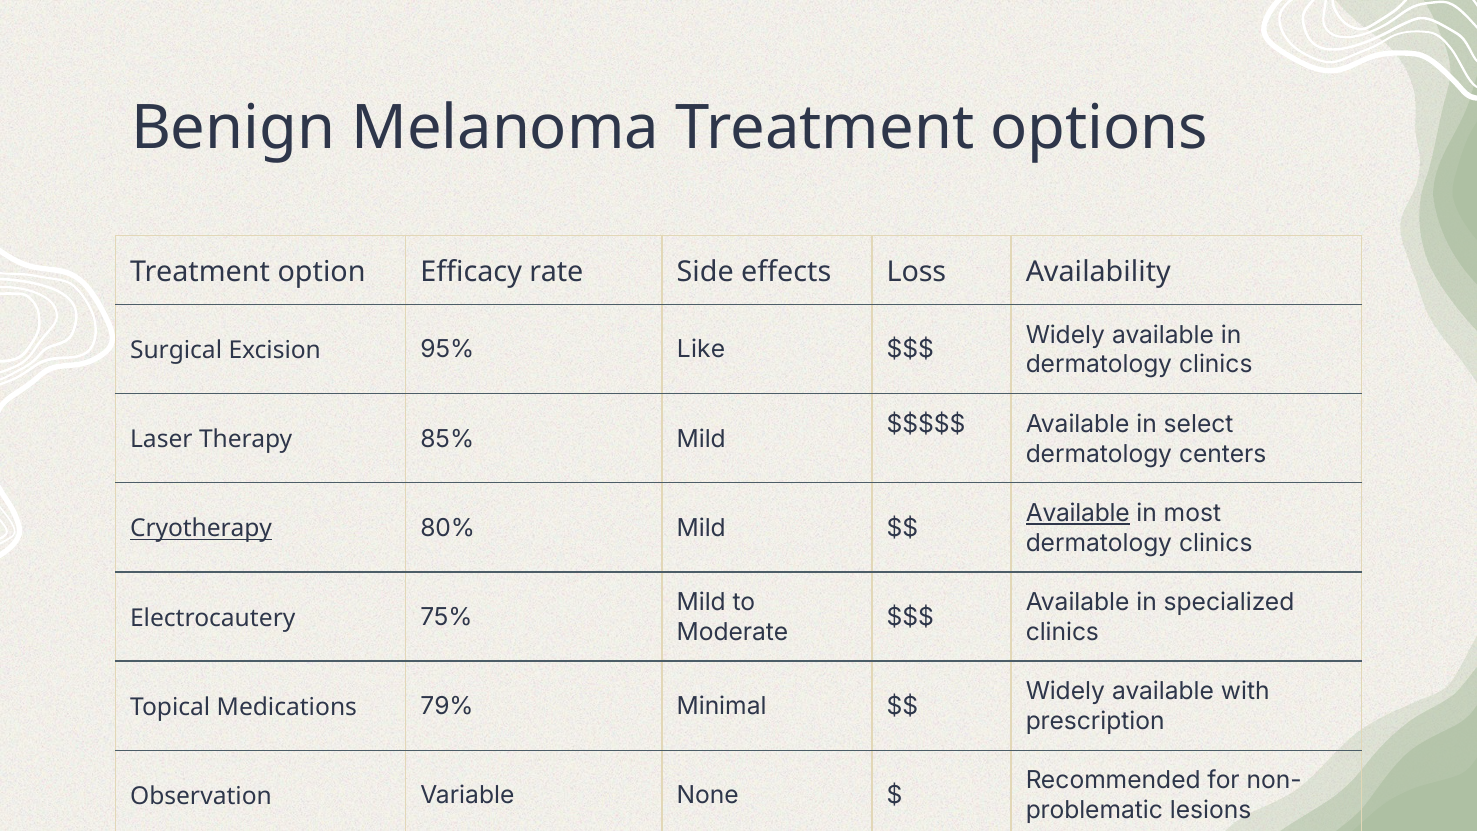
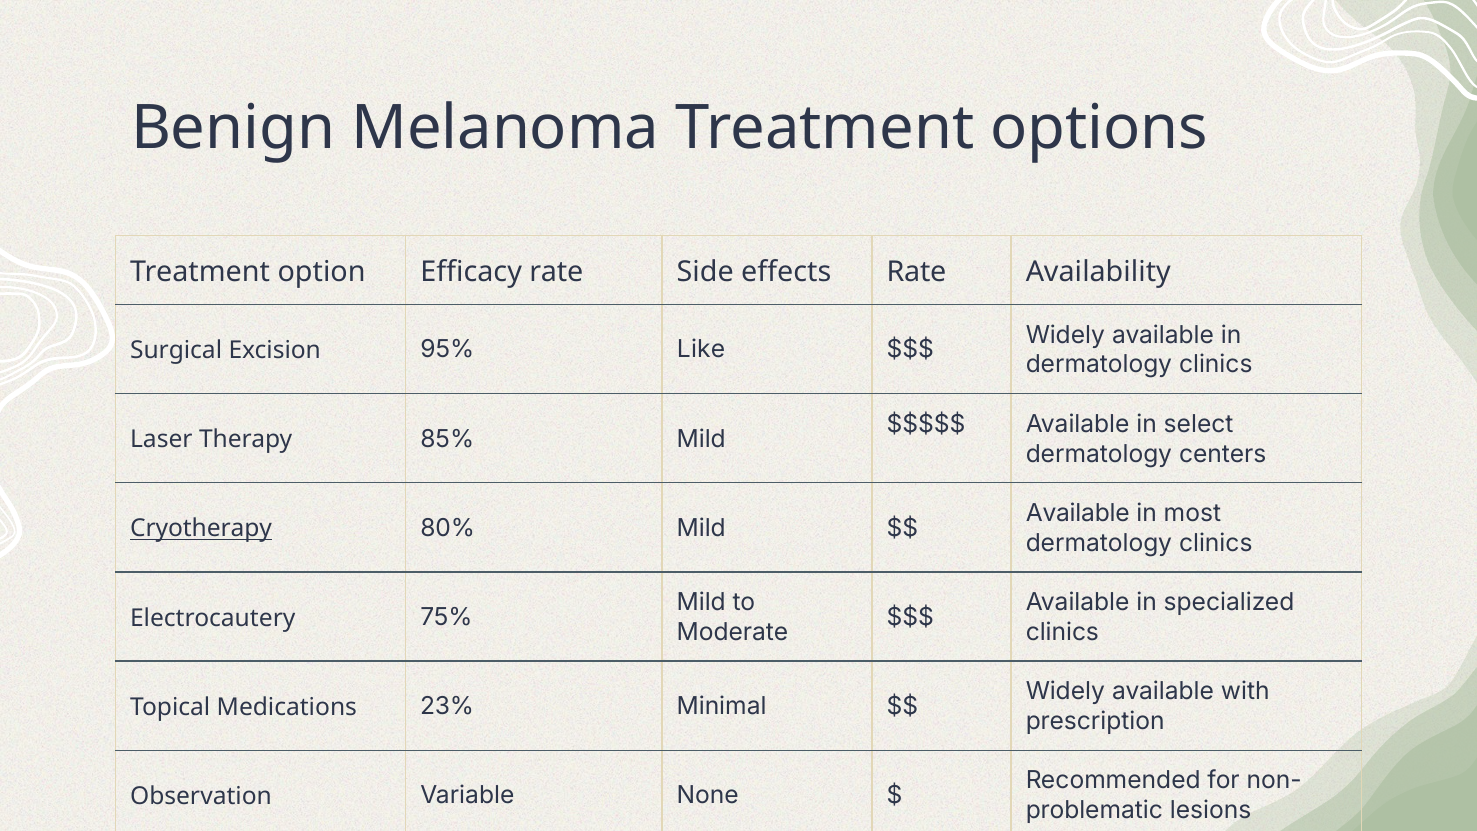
effects Loss: Loss -> Rate (916, 272)
Available underline: present -> none (1078, 513)
79%: 79% -> 23% (447, 706)
